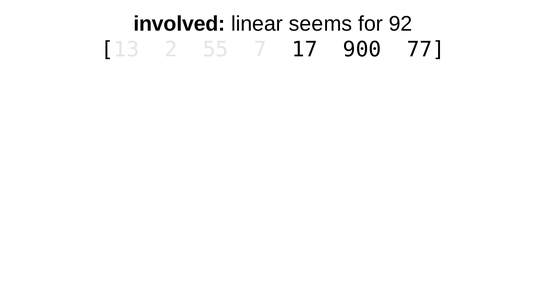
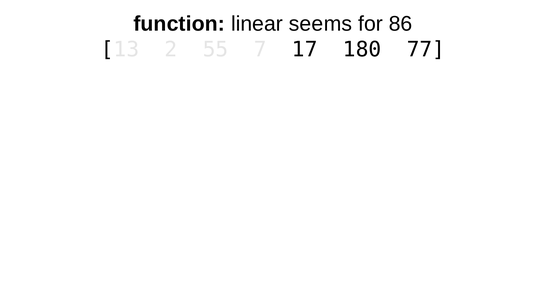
involved: involved -> function (179, 24)
92: 92 -> 86 (401, 24)
900: 900 -> 180 (362, 49)
